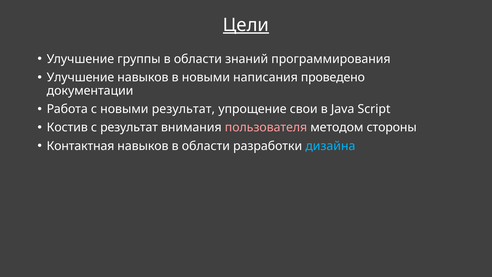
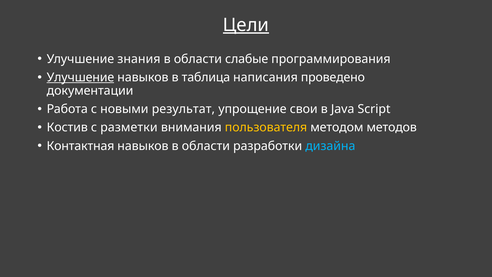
группы: группы -> знания (139, 59)
знаний: знаний -> слабые (247, 59)
Улучшение underline: none -> present (80, 77)
в новыми: новыми -> таблица (206, 77)
с результат: результат -> разметки (129, 127)
пользователя colour: pink -> yellow (266, 127)
стороны: стороны -> методов (392, 127)
